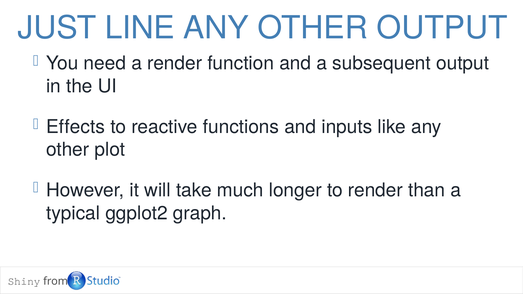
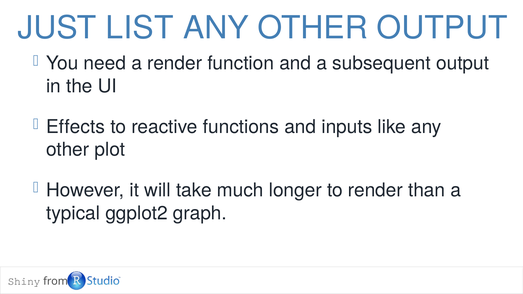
LINE: LINE -> LIST (140, 28)
